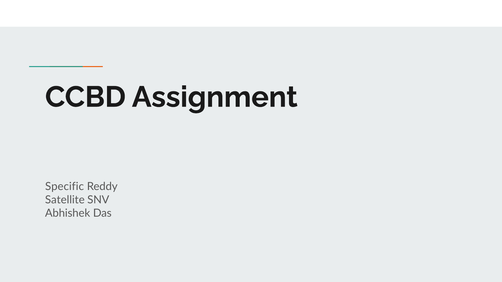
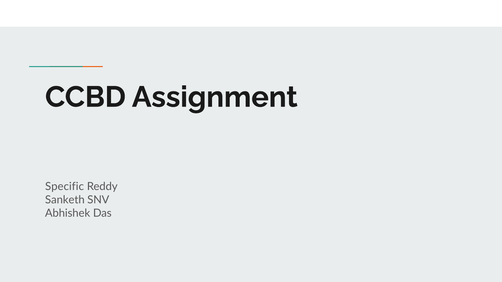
Satellite: Satellite -> Sanketh (65, 200)
